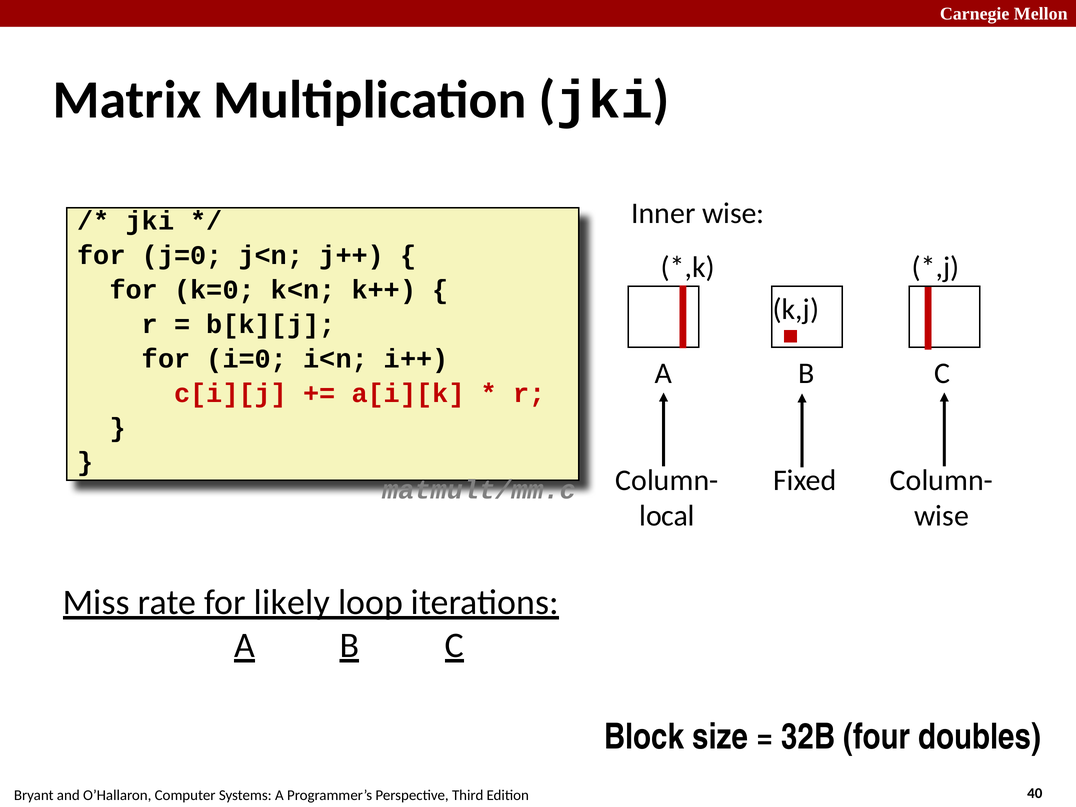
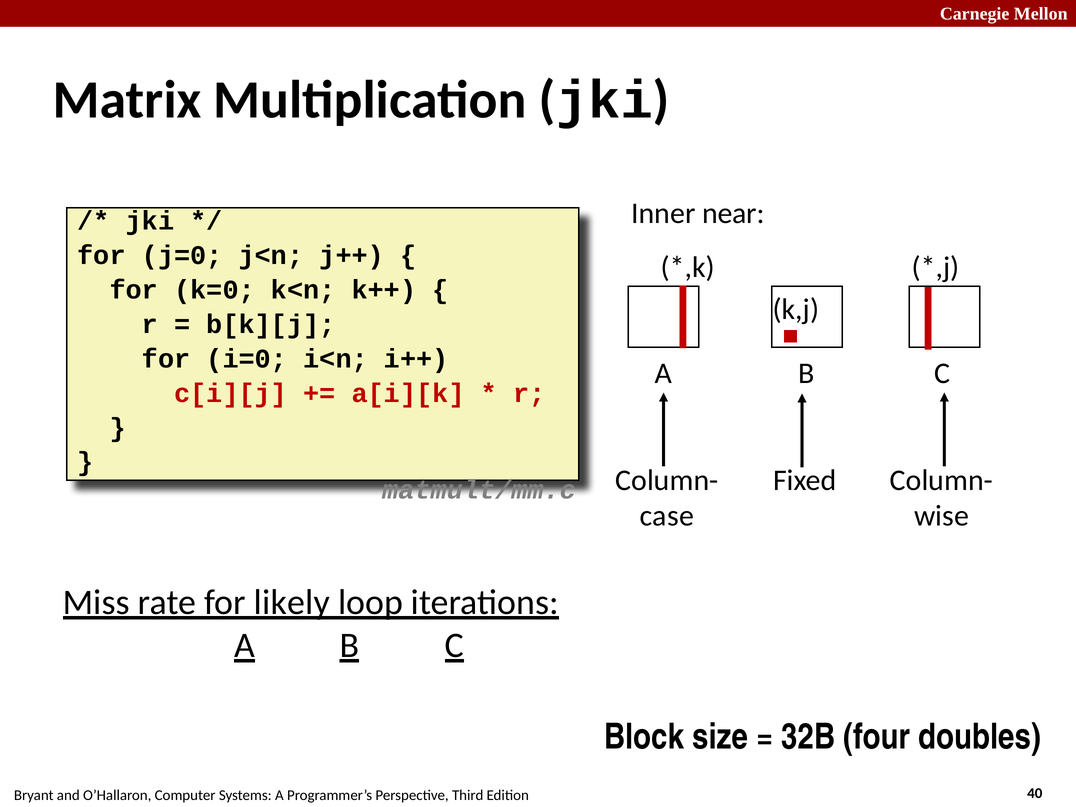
Inner wise: wise -> near (733, 214)
local: local -> case (667, 516)
